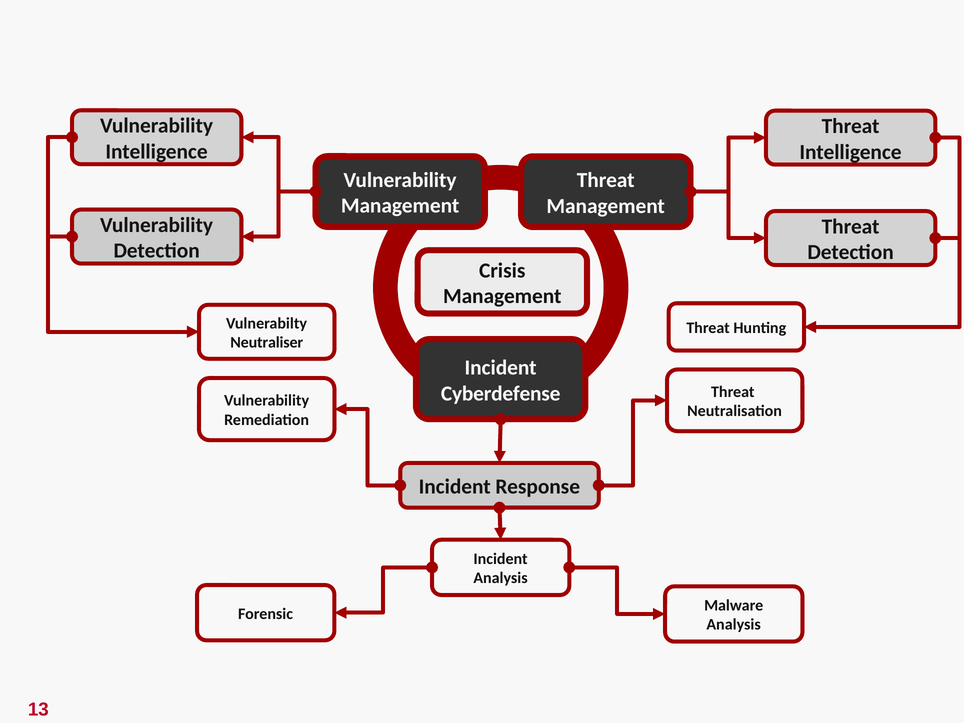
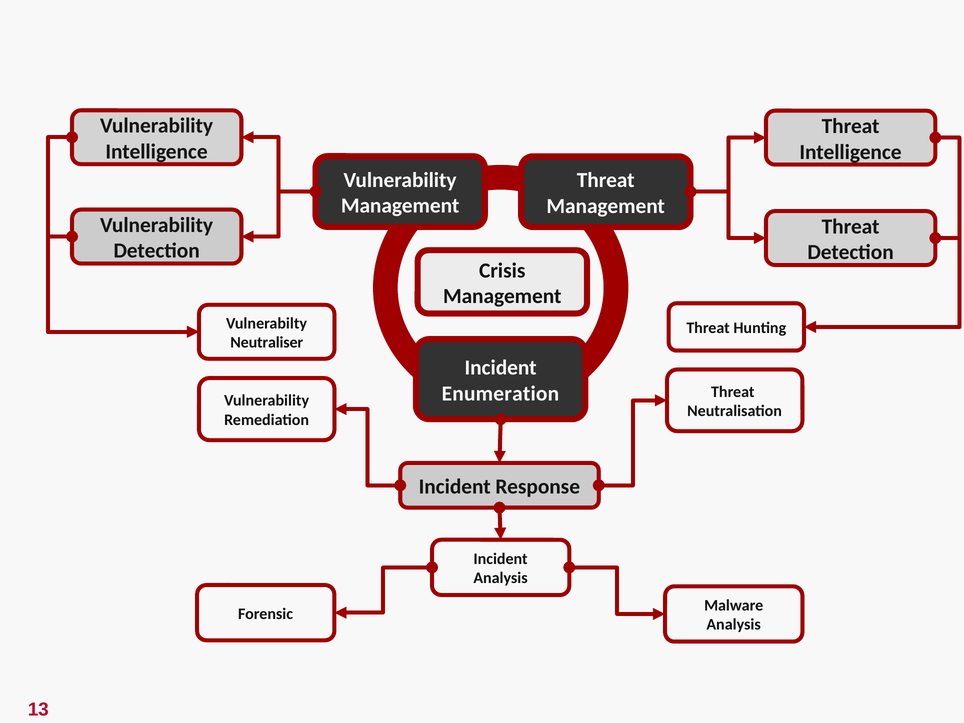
Cyberdefense: Cyberdefense -> Enumeration (500, 393)
